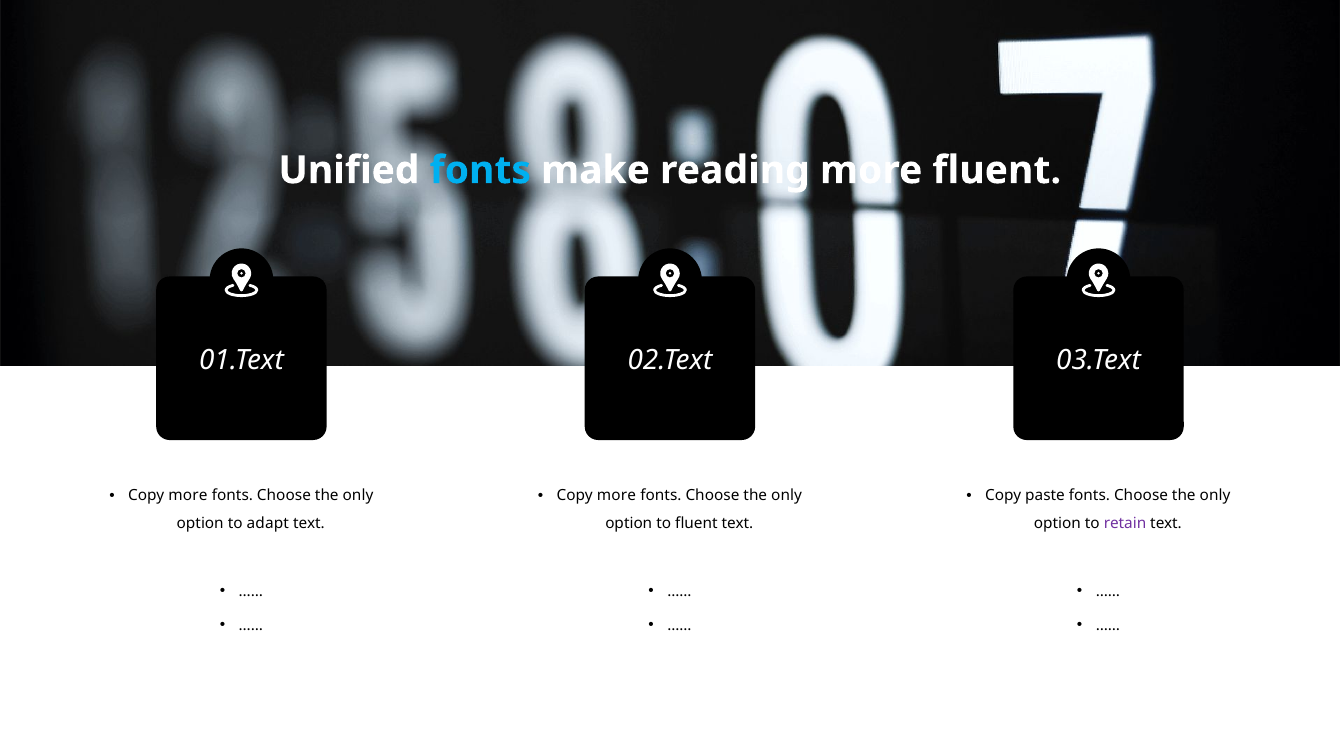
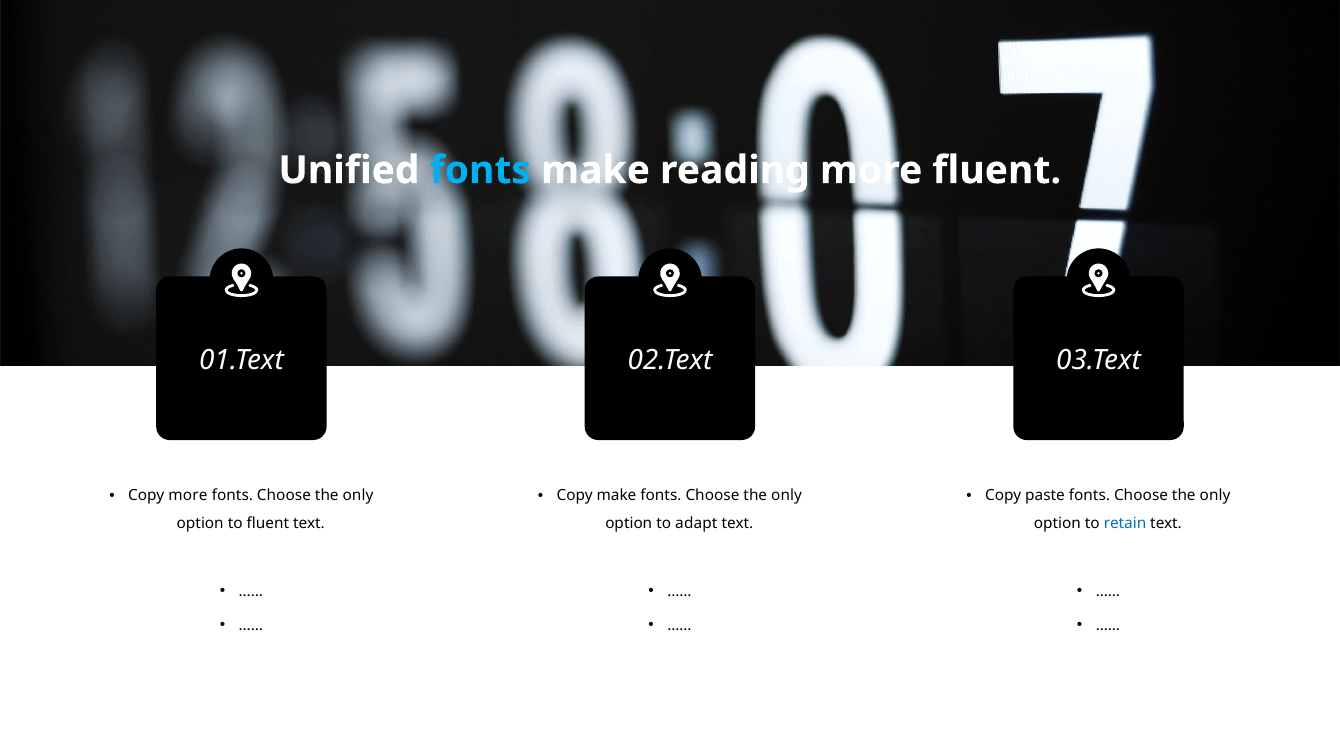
more: more -> make (617, 496)
to adapt: adapt -> fluent (268, 523)
to fluent: fluent -> adapt (696, 523)
retain colour: purple -> blue (1125, 523)
